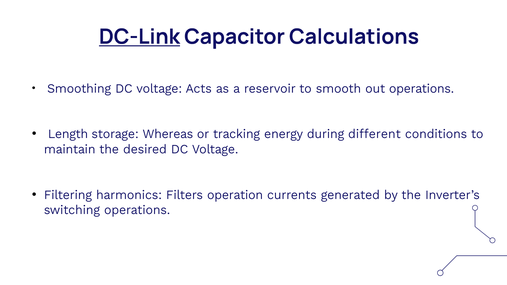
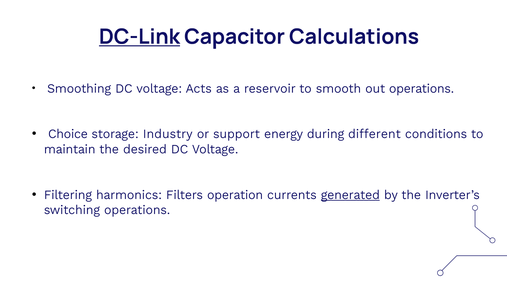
Length: Length -> Choice (68, 134)
Whereas: Whereas -> Industry (168, 134)
tracking: tracking -> support (236, 134)
generated underline: none -> present (350, 195)
